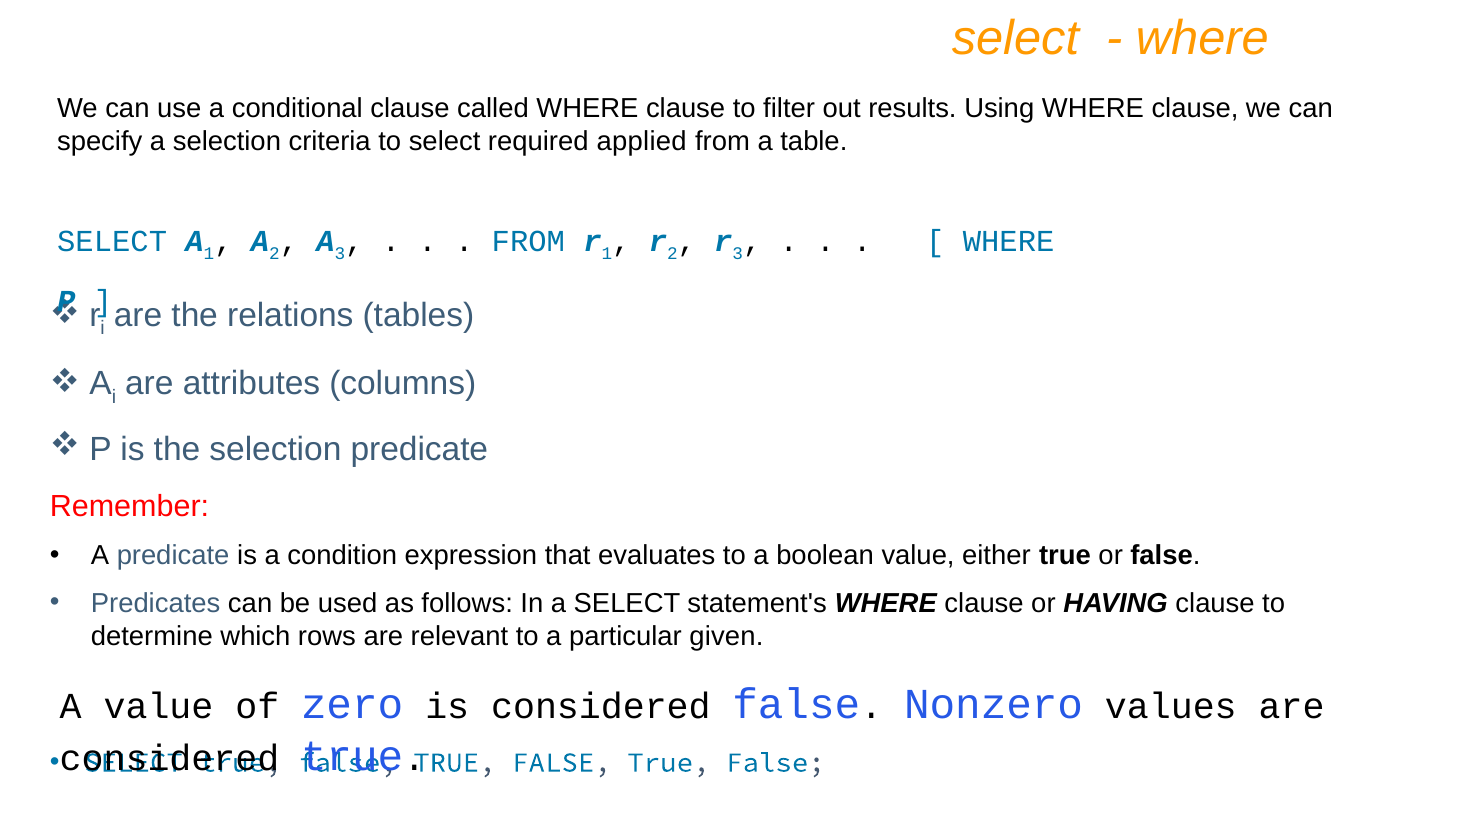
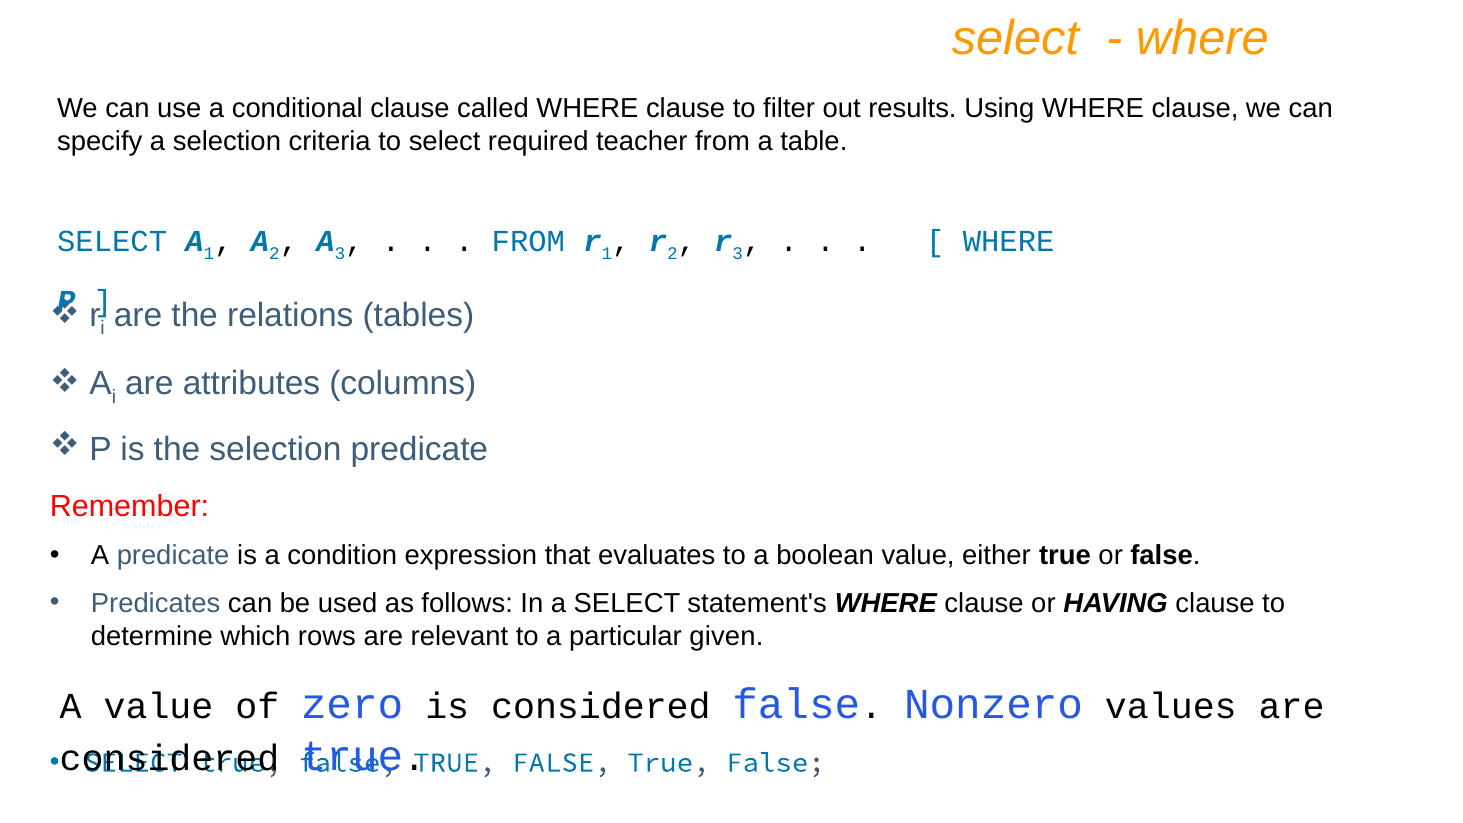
applied: applied -> teacher (642, 141)
